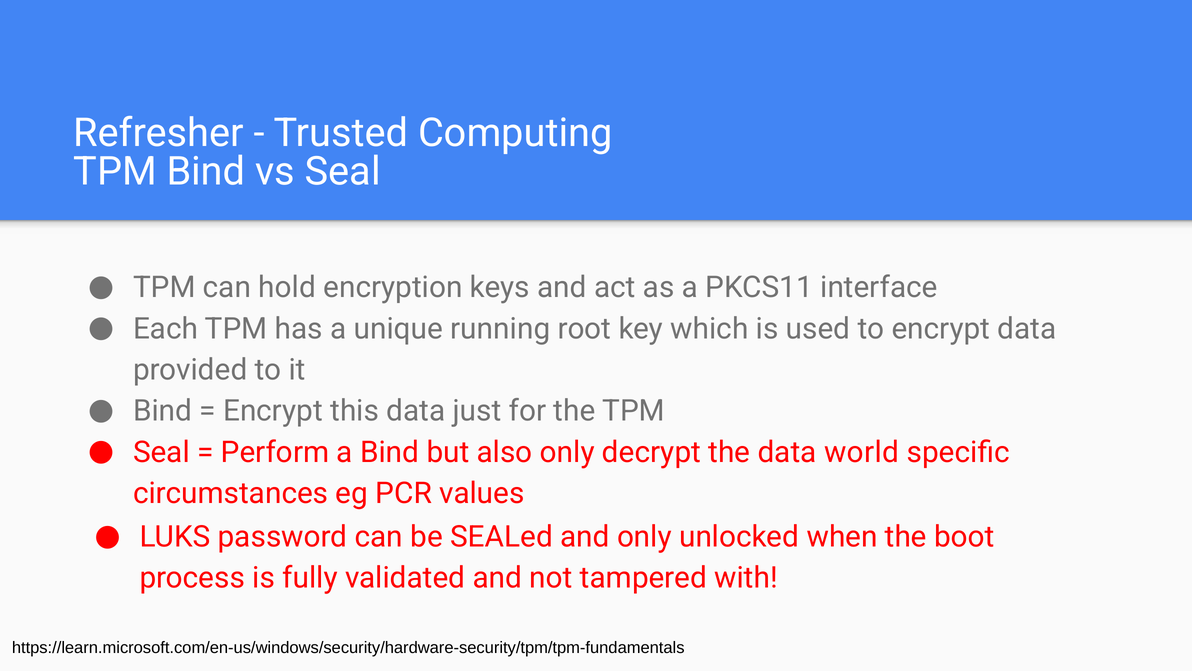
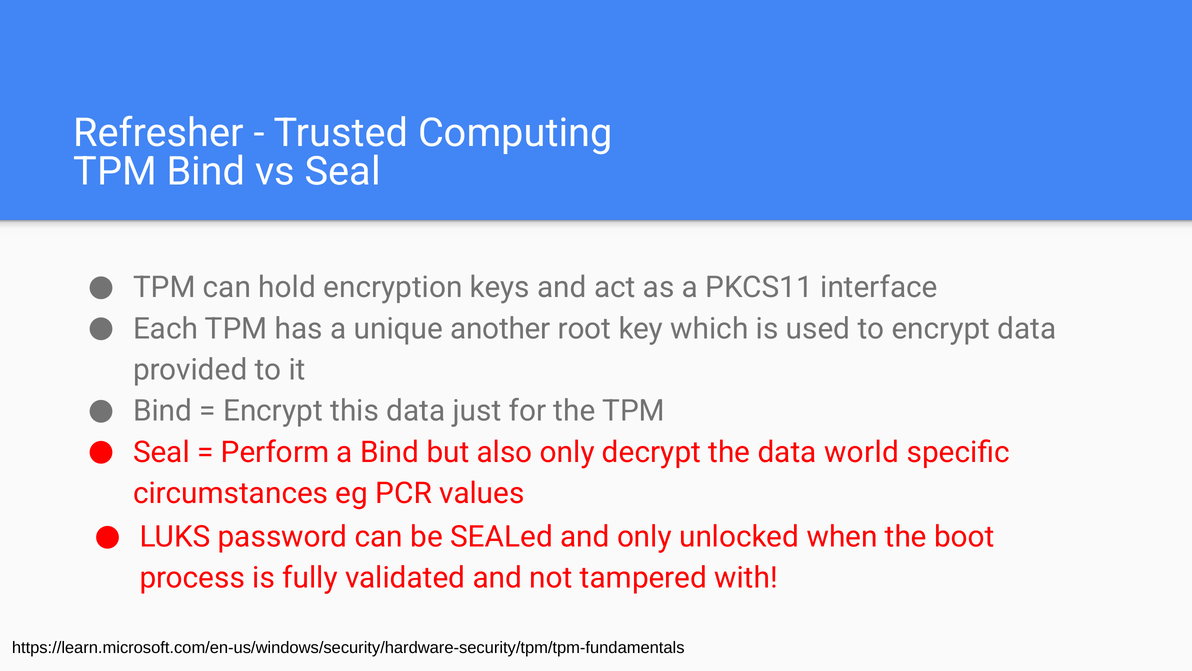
running: running -> another (500, 329)
